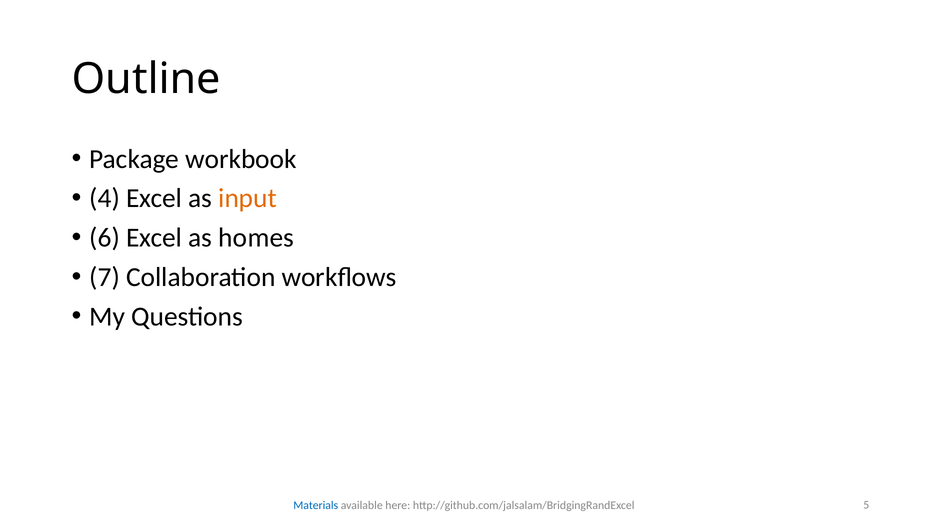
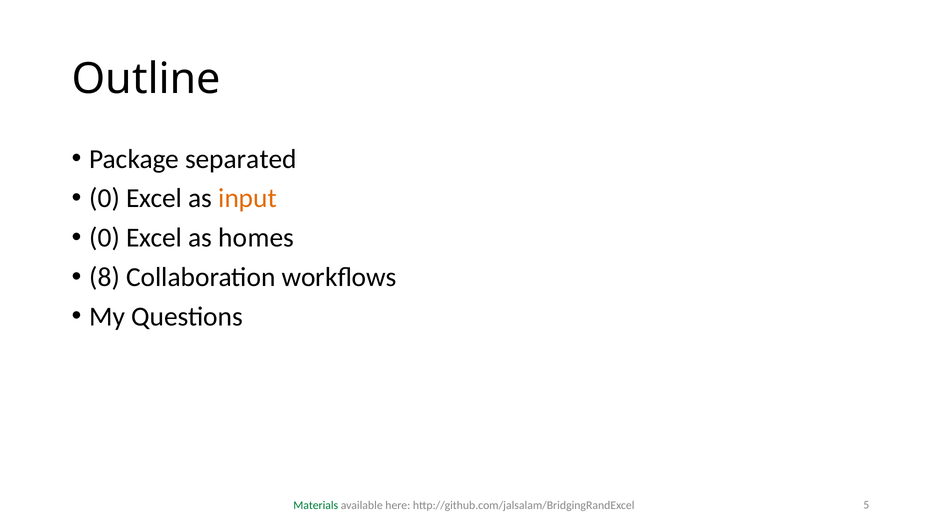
workbook: workbook -> separated (241, 159)
4: 4 -> 0 (105, 198)
6: 6 -> 0 (105, 238)
7: 7 -> 8 (105, 277)
Materials colour: blue -> green (316, 505)
